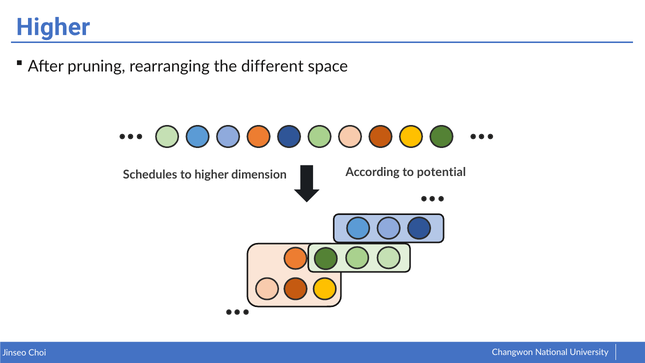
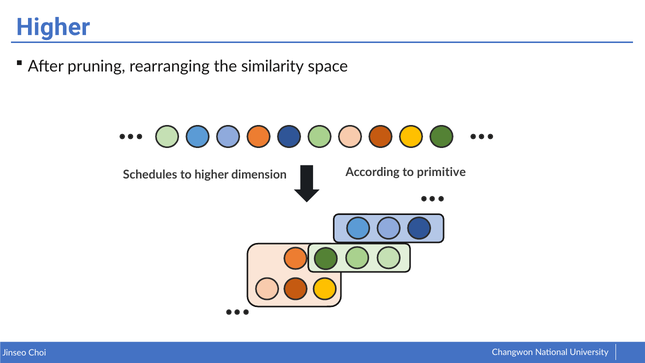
different: different -> similarity (273, 66)
potential: potential -> primitive (441, 172)
